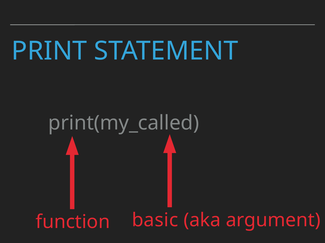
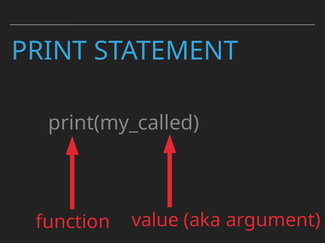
basic: basic -> value (155, 221)
